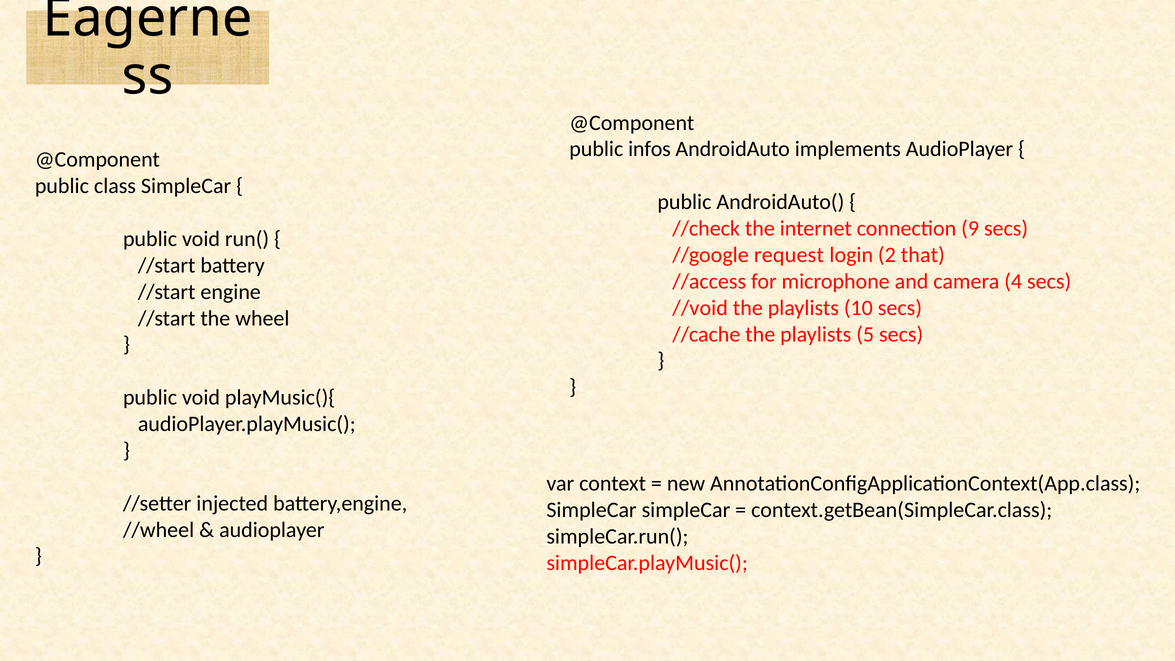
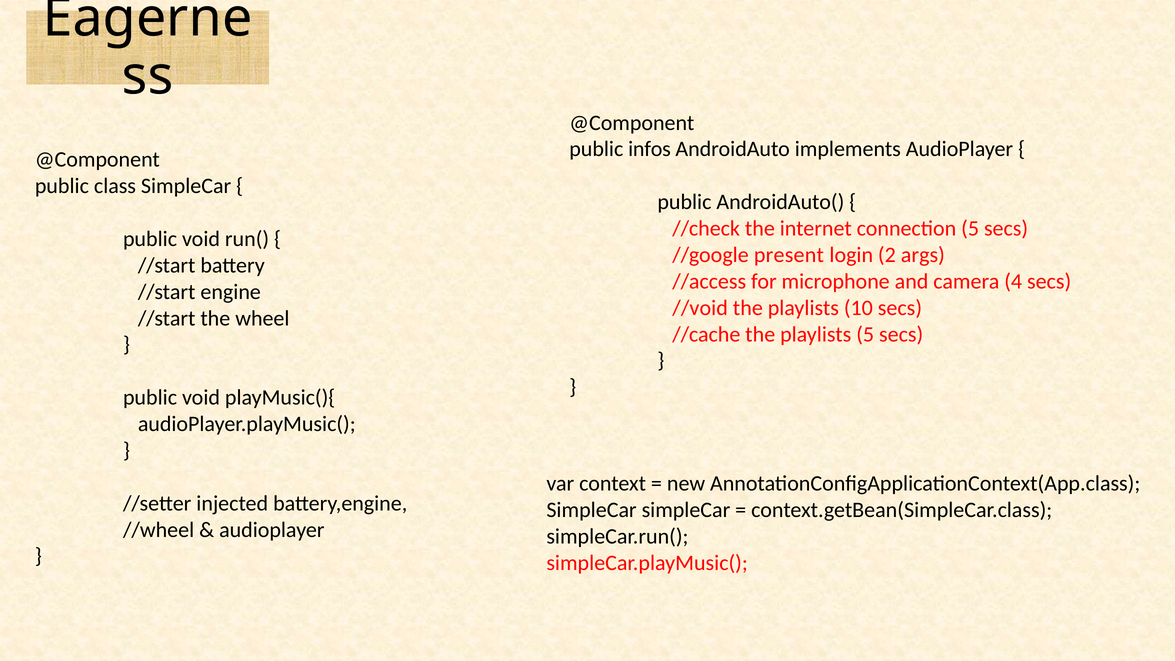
connection 9: 9 -> 5 (970, 228)
request: request -> present (789, 255)
that: that -> args (923, 255)
